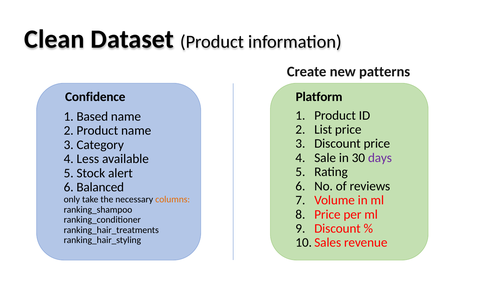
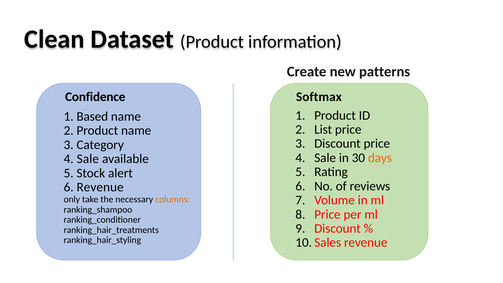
Platform: Platform -> Softmax (319, 97)
days colour: purple -> orange (380, 158)
Less: Less -> Sale (88, 159)
6 Balanced: Balanced -> Revenue (100, 187)
